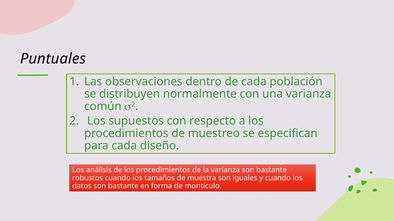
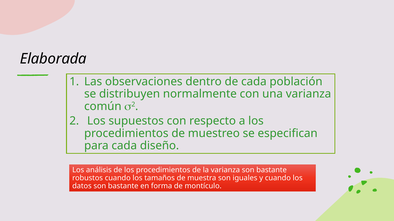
Puntuales: Puntuales -> Elaborada (53, 59)
